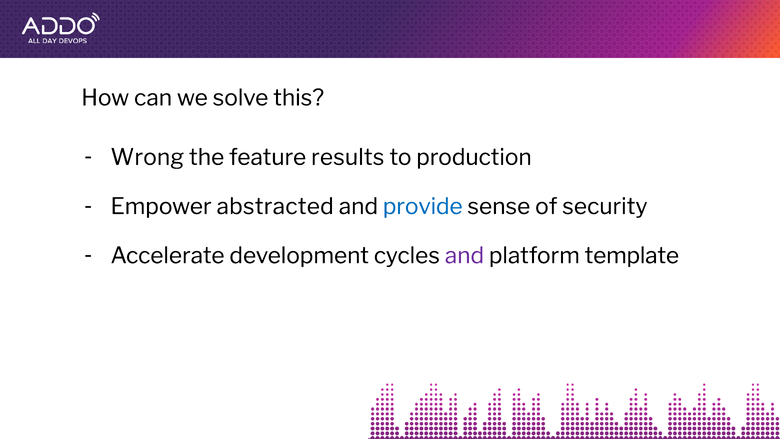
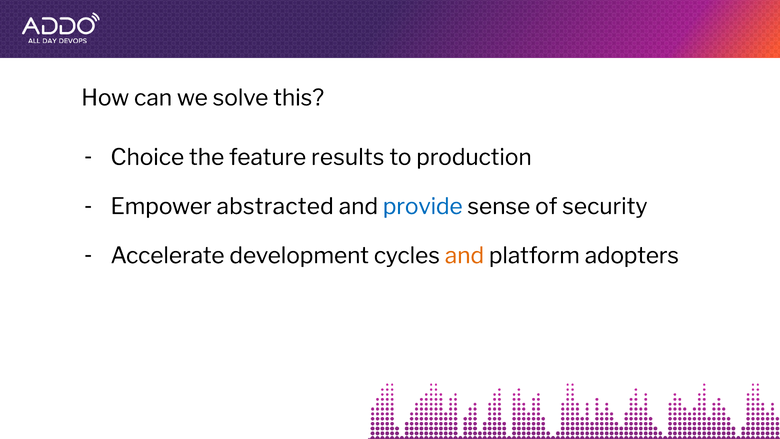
Wrong: Wrong -> Choice (147, 157)
and colour: purple -> orange (464, 256)
template: template -> adopters (632, 256)
